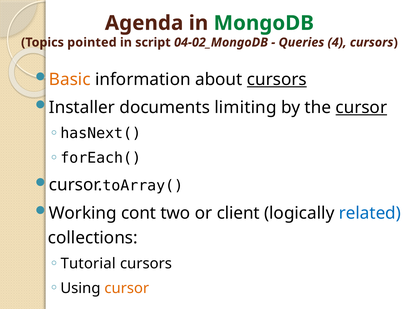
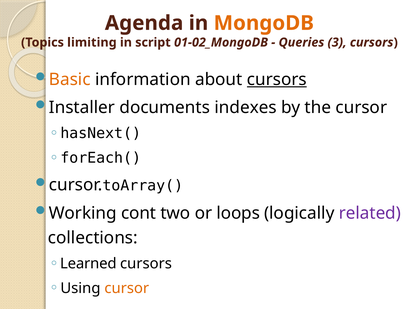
MongoDB colour: green -> orange (264, 23)
pointed: pointed -> limiting (92, 42)
04-02_MongoDB: 04-02_MongoDB -> 01-02_MongoDB (221, 42)
4: 4 -> 3 (337, 42)
limiting: limiting -> indexes (246, 108)
cursor underline: present -> none (361, 108)
client: client -> loops (238, 213)
related colour: blue -> purple (370, 213)
Tutorial: Tutorial -> Learned (88, 264)
